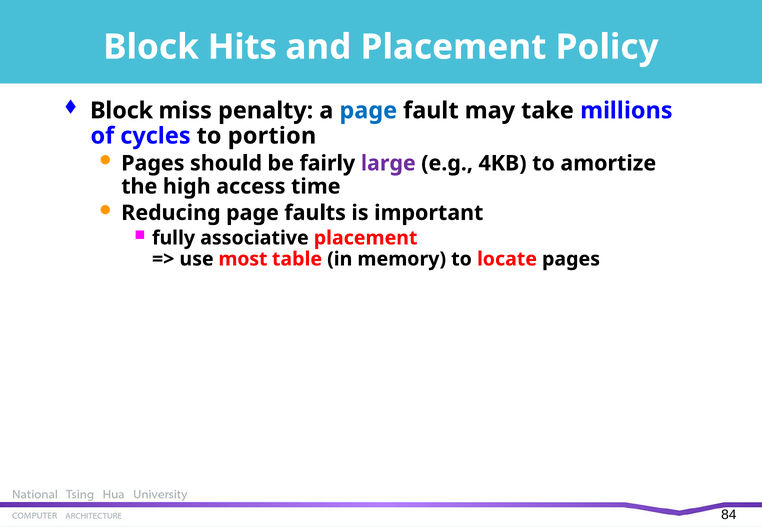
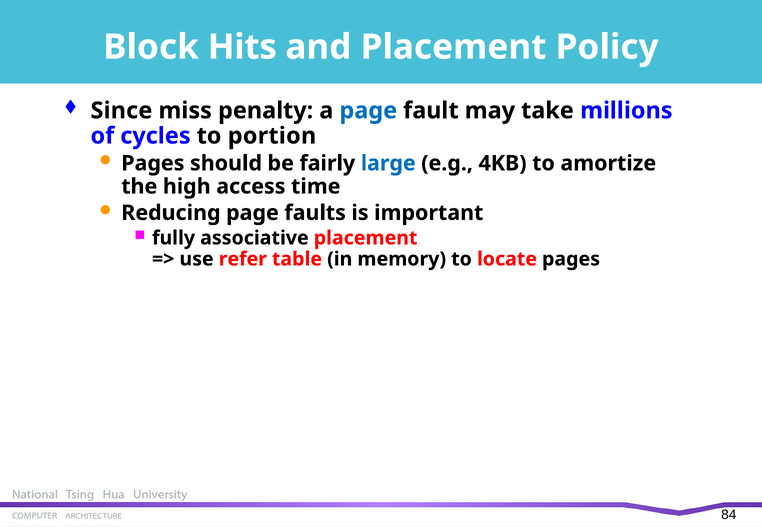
Block: Block -> Since (121, 111)
large colour: purple -> blue (388, 163)
most: most -> refer (243, 259)
